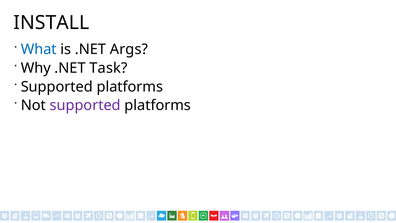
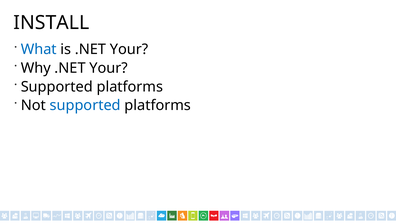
is .NET Args: Args -> Your (129, 49)
Why .NET Task: Task -> Your (109, 68)
supported colour: purple -> blue (85, 105)
